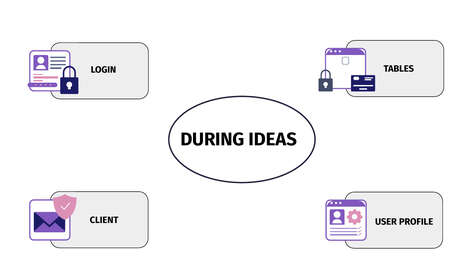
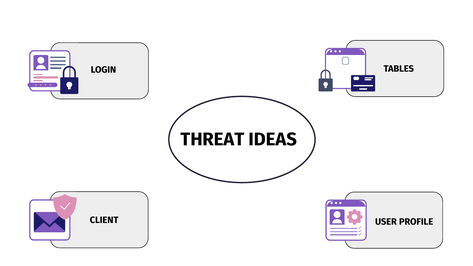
DURING: DURING -> THREAT (212, 140)
